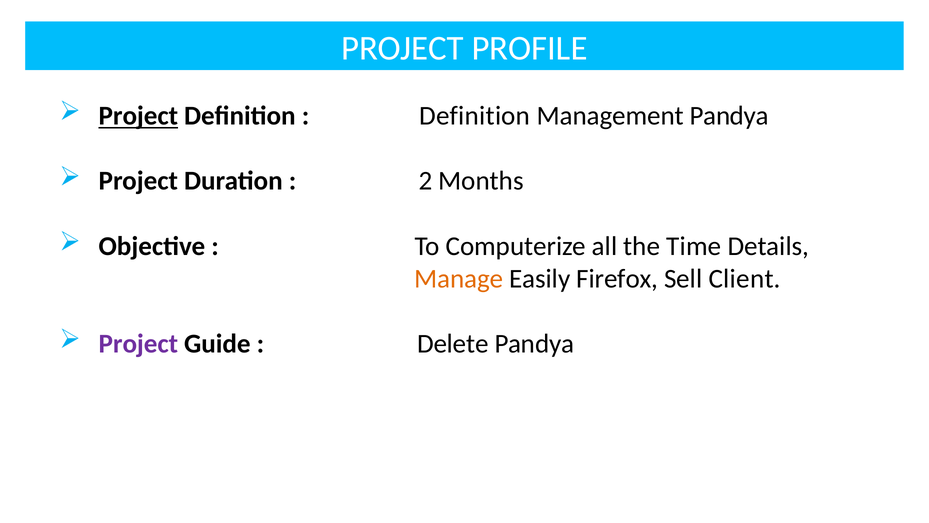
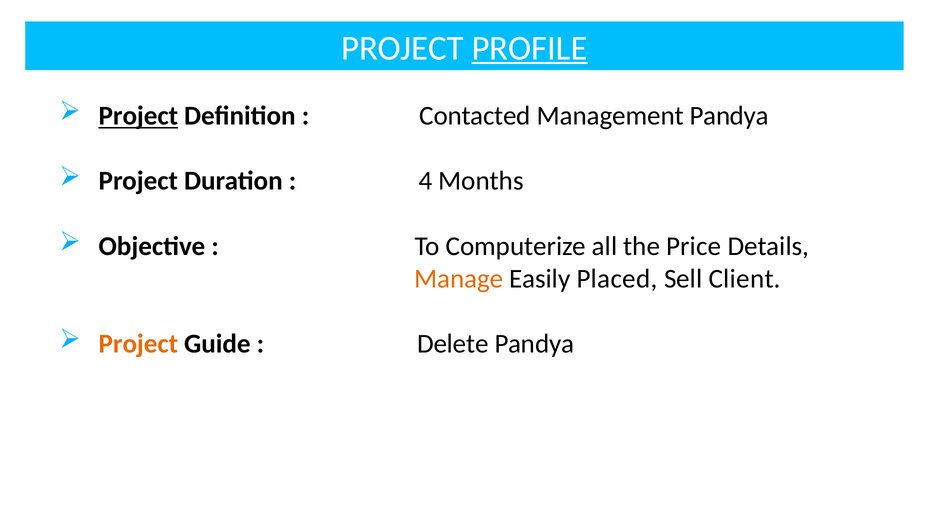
PROFILE underline: none -> present (530, 48)
Definition: Definition -> Contacted (475, 116)
2: 2 -> 4 (426, 181)
Time: Time -> Price (694, 246)
Firefox: Firefox -> Placed (617, 278)
Project colour: purple -> orange (138, 344)
